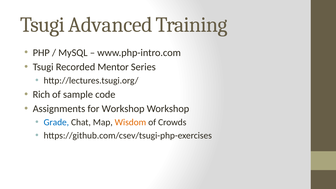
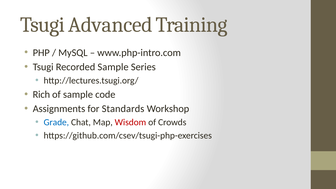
Recorded Mentor: Mentor -> Sample (113, 67)
for Workshop: Workshop -> Standards (123, 109)
Wisdom colour: orange -> red (130, 122)
